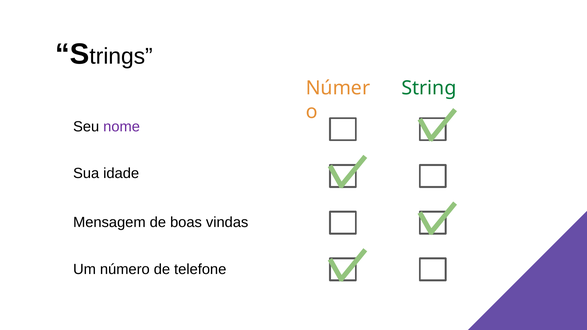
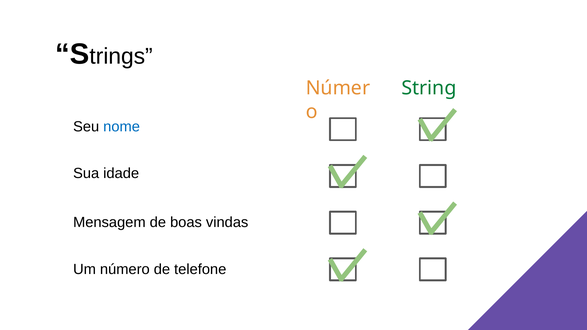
nome colour: purple -> blue (122, 127)
